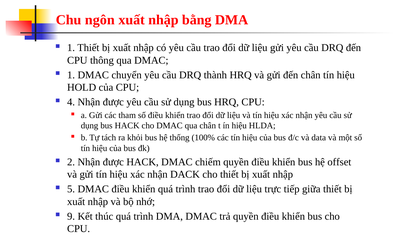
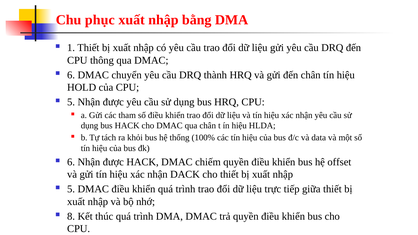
ngôn: ngôn -> phục (100, 20)
1: 1 -> 6 (71, 75)
4: 4 -> 5 (71, 102)
2: 2 -> 6 (71, 162)
9: 9 -> 8 (71, 216)
